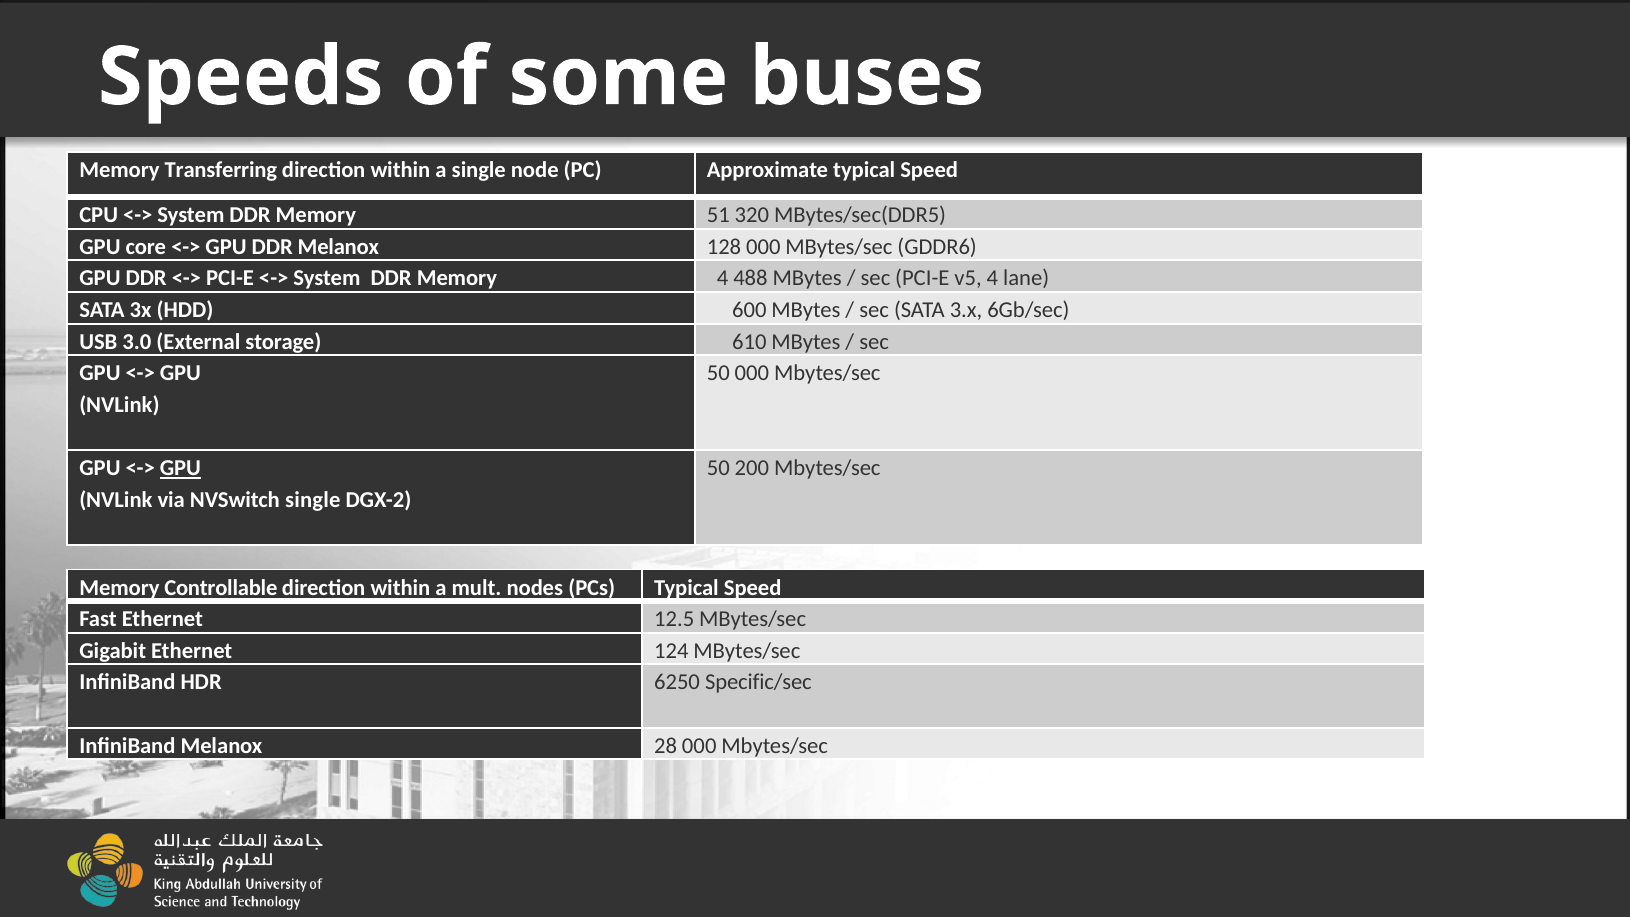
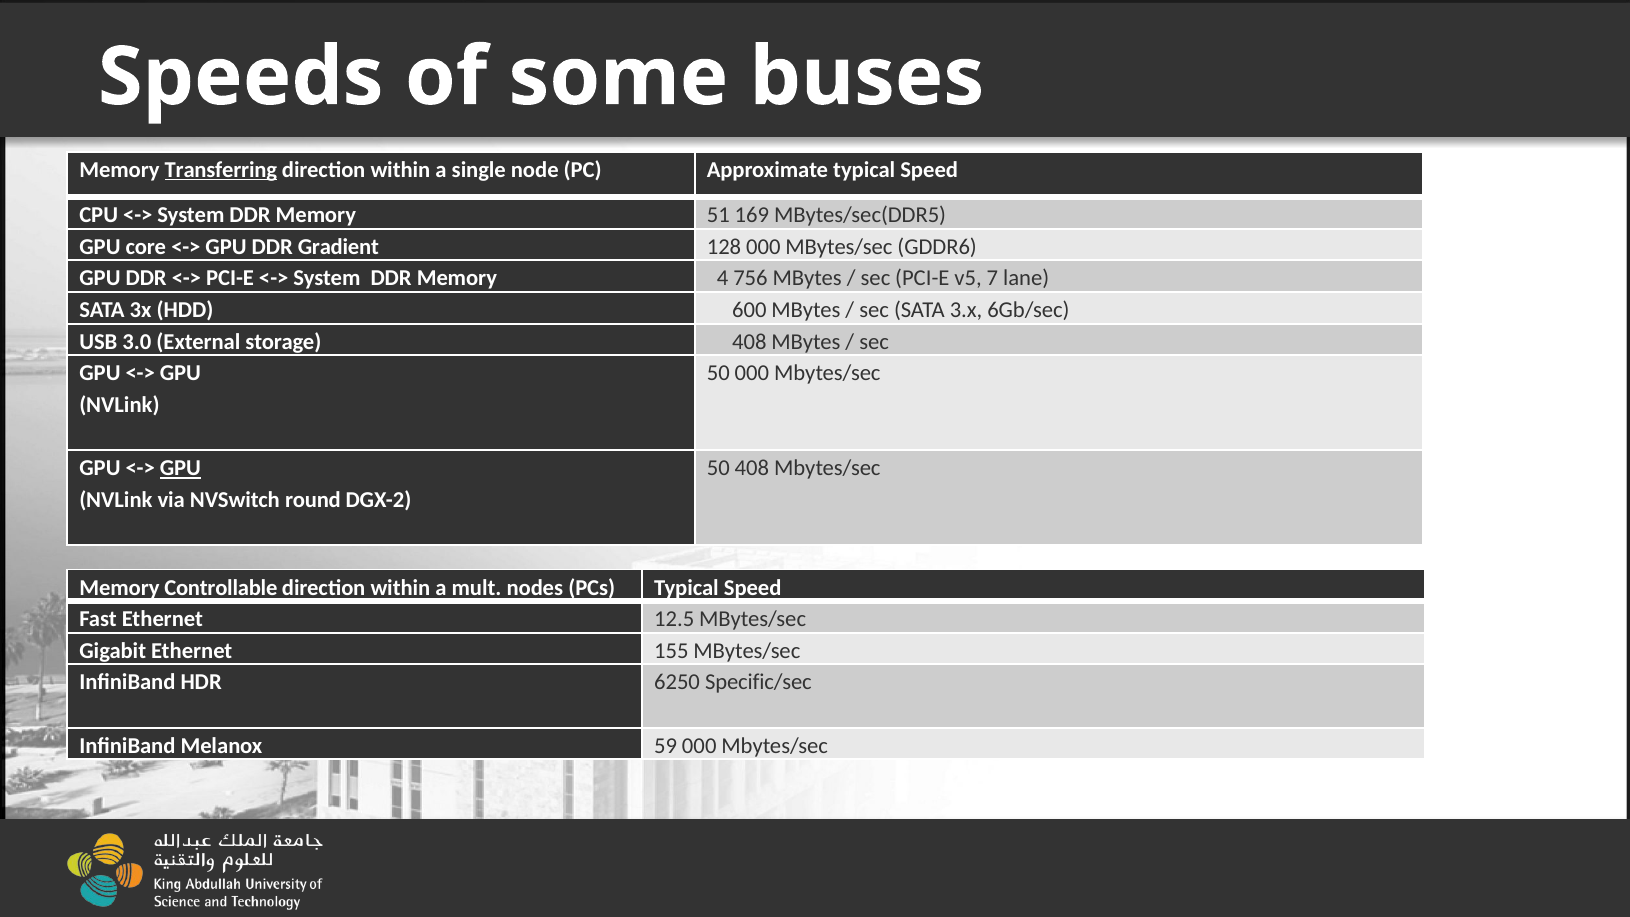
Transferring underline: none -> present (221, 170)
320: 320 -> 169 (752, 215)
DDR Melanox: Melanox -> Gradient (338, 247)
488: 488 -> 756 (750, 278)
v5 4: 4 -> 7 (992, 278)
storage 610: 610 -> 408 (749, 342)
50 200: 200 -> 408 (752, 468)
NVSwitch single: single -> round (313, 500)
124: 124 -> 155 (671, 651)
28: 28 -> 59 (666, 746)
